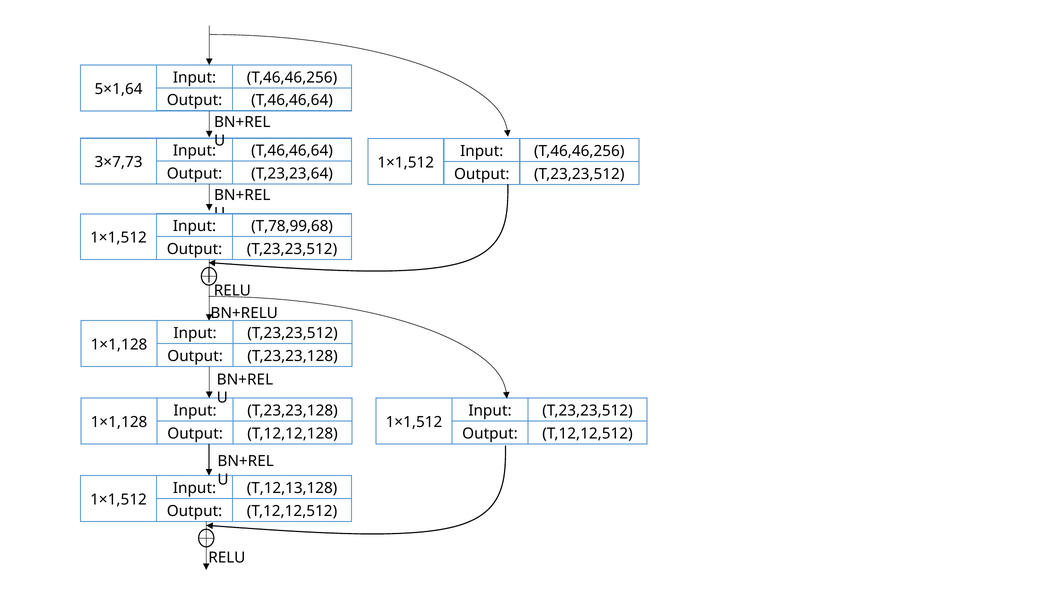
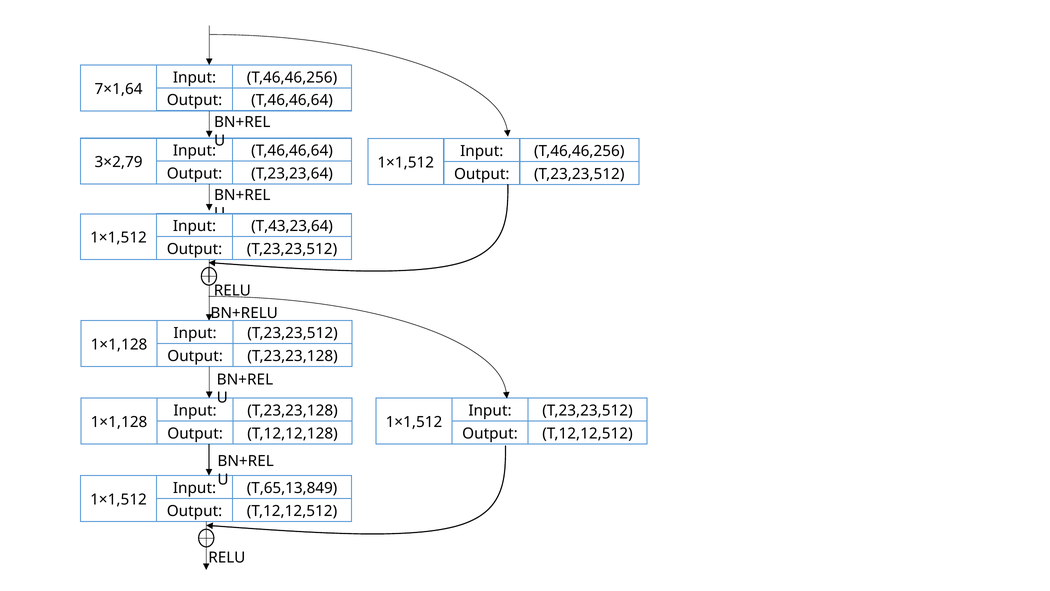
5×1,64: 5×1,64 -> 7×1,64 (119, 89)
3×7,73: 3×7,73 -> 3×2,79 (119, 162)
T,78,99,68: T,78,99,68 -> T,43,23,64 (292, 226)
T,12,13,128: T,12,13,128 -> T,65,13,849 (292, 488)
